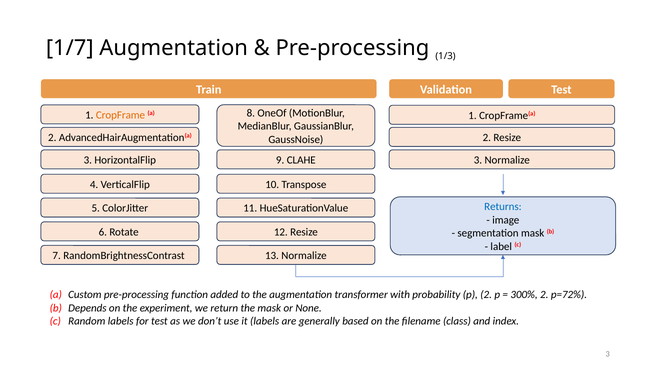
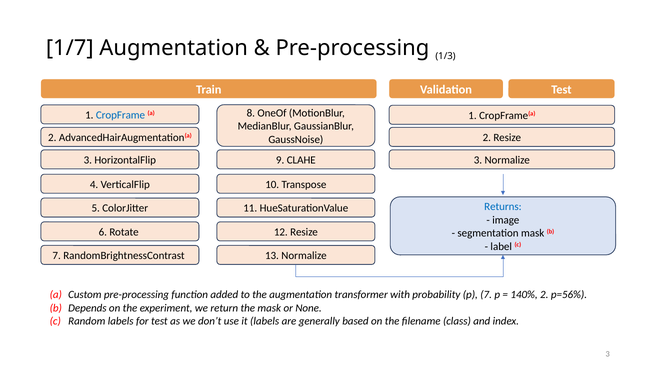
CropFrame colour: orange -> blue (120, 115)
p 2: 2 -> 7 (486, 295)
300%: 300% -> 140% (524, 295)
p=72%: p=72% -> p=56% (569, 295)
